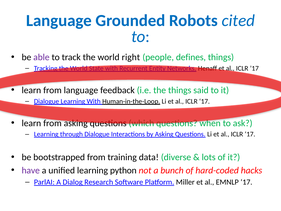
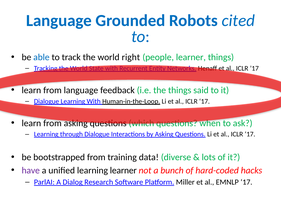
able colour: purple -> blue (41, 57)
people defines: defines -> learner (191, 57)
learning python: python -> learner (123, 170)
